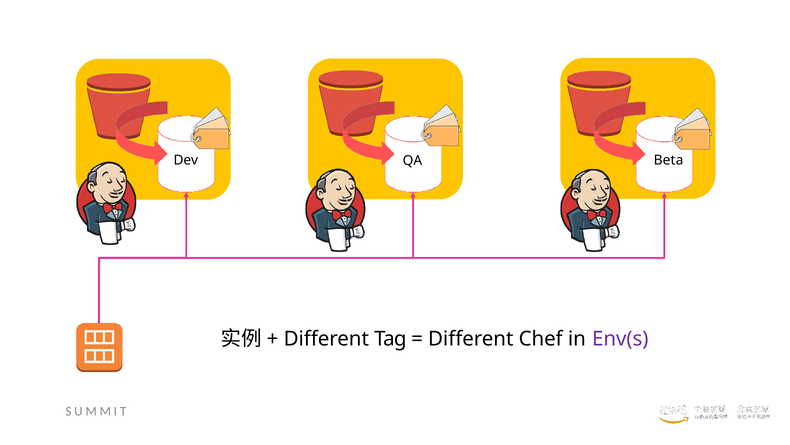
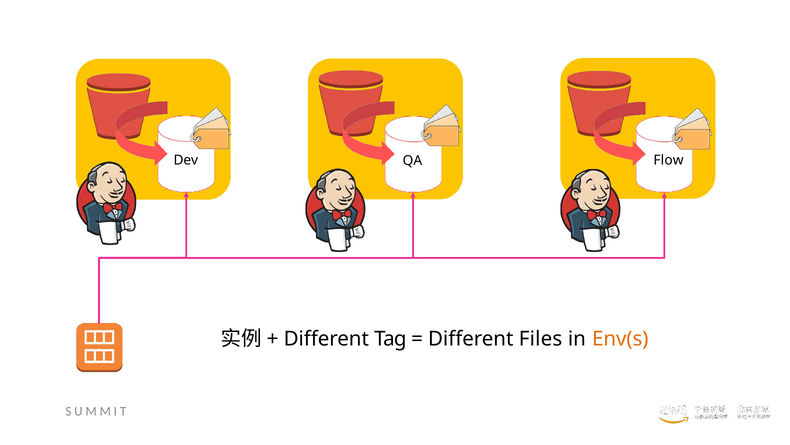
Beta: Beta -> Flow (669, 160)
Chef: Chef -> Files (541, 338)
Env(s colour: purple -> orange (620, 338)
